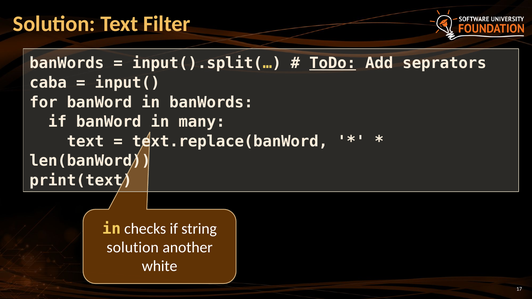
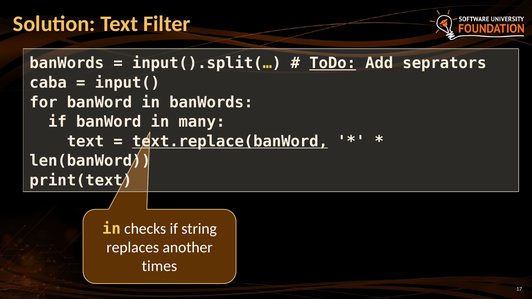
text.replace(banWord underline: none -> present (230, 141)
solution: solution -> replaces (133, 248)
white: white -> times (159, 266)
